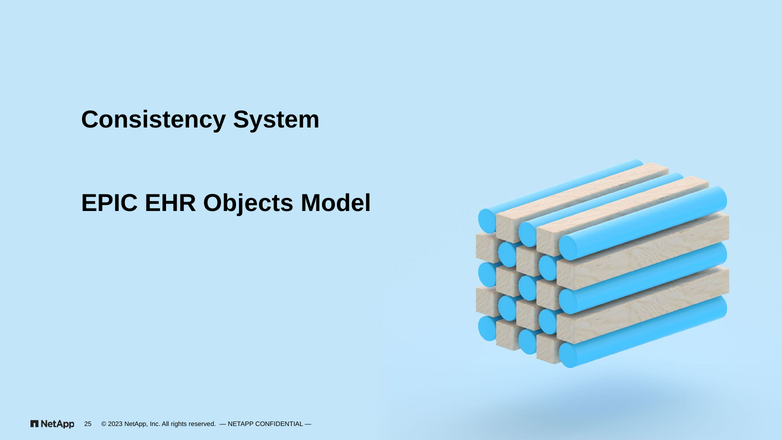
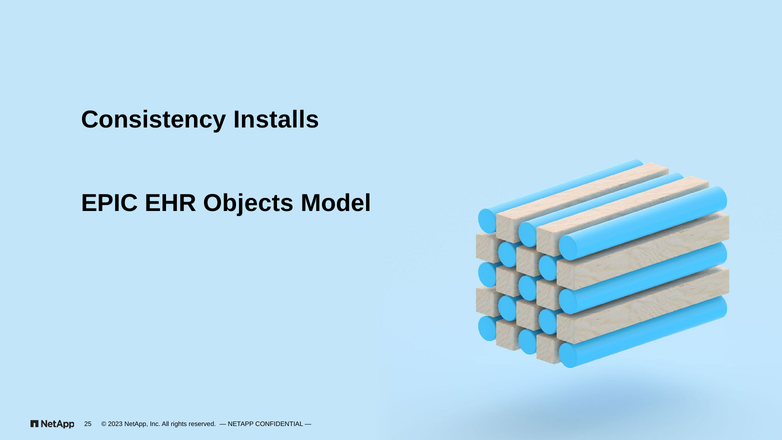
System: System -> Installs (276, 120)
